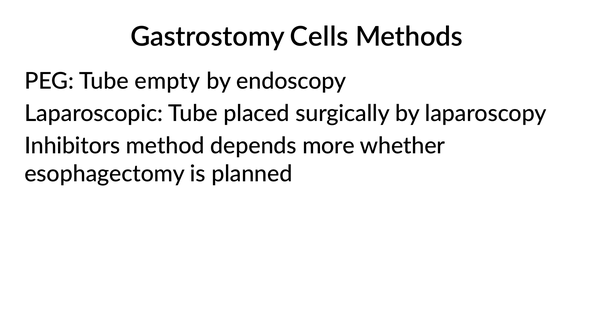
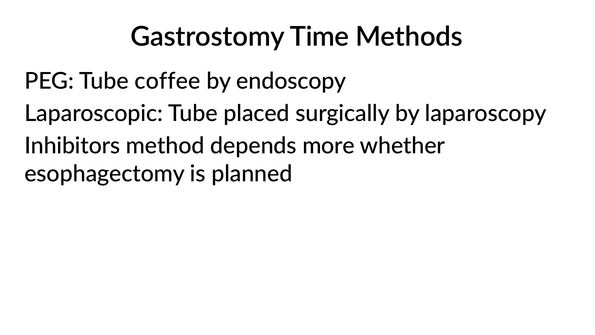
Cells: Cells -> Time (319, 37)
empty: empty -> coffee (167, 81)
